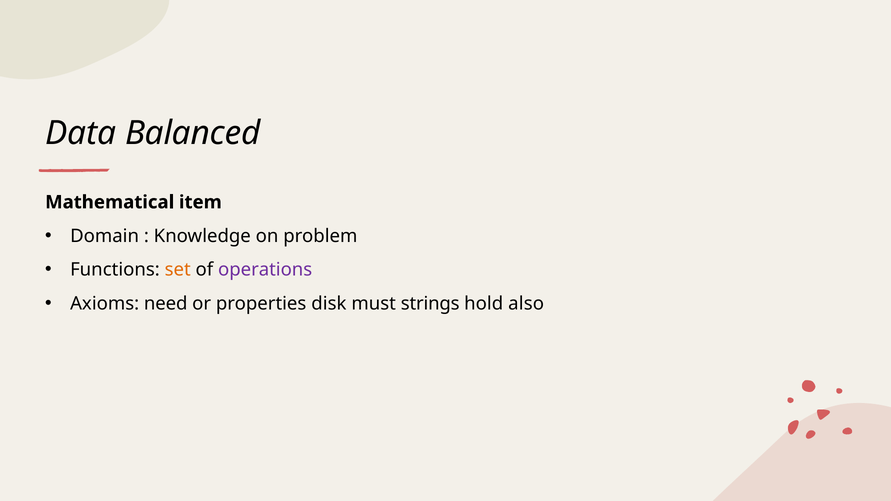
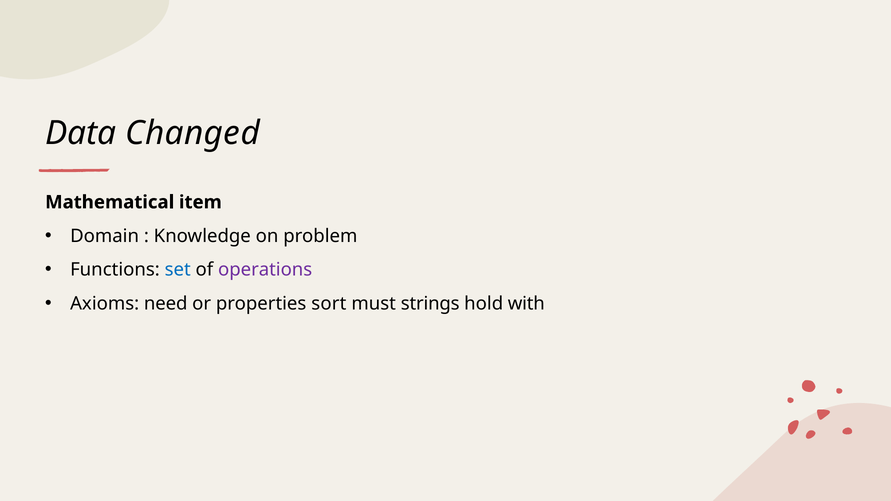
Balanced: Balanced -> Changed (193, 133)
set colour: orange -> blue (178, 270)
disk: disk -> sort (329, 304)
also: also -> with (526, 304)
